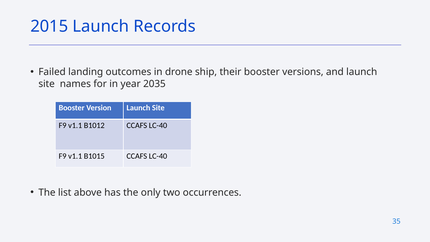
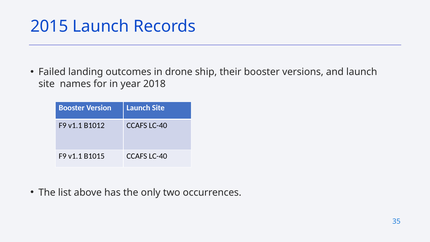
2035: 2035 -> 2018 (154, 84)
